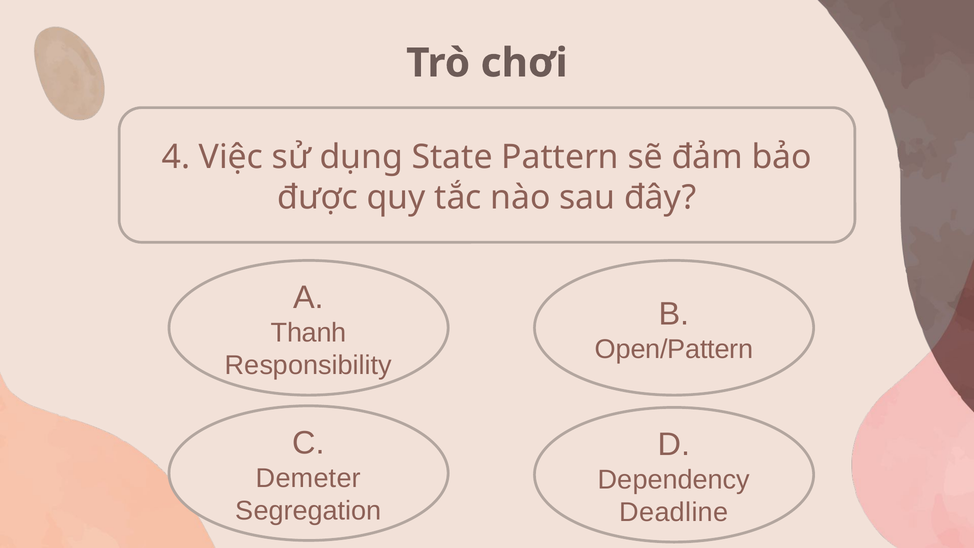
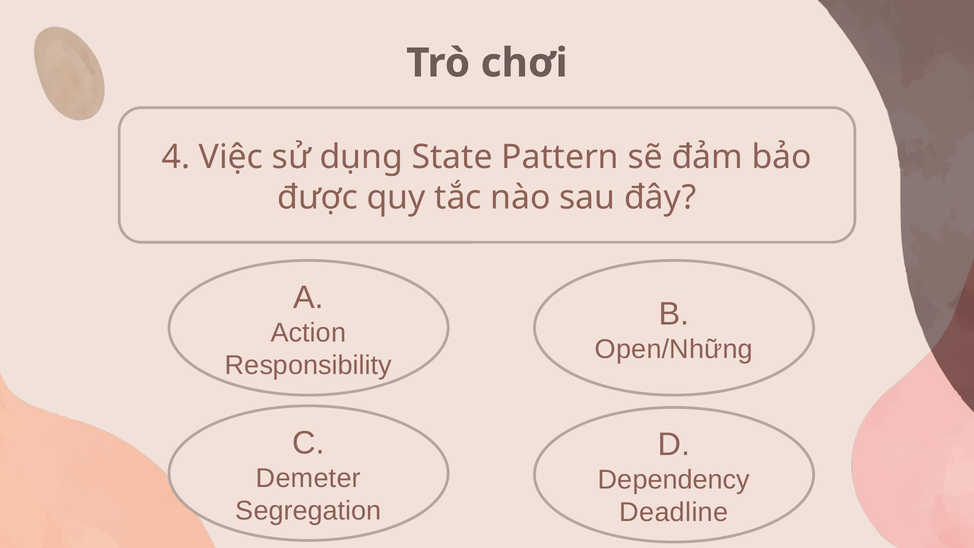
Thanh: Thanh -> Action (308, 333)
Open/Pattern: Open/Pattern -> Open/Những (674, 349)
